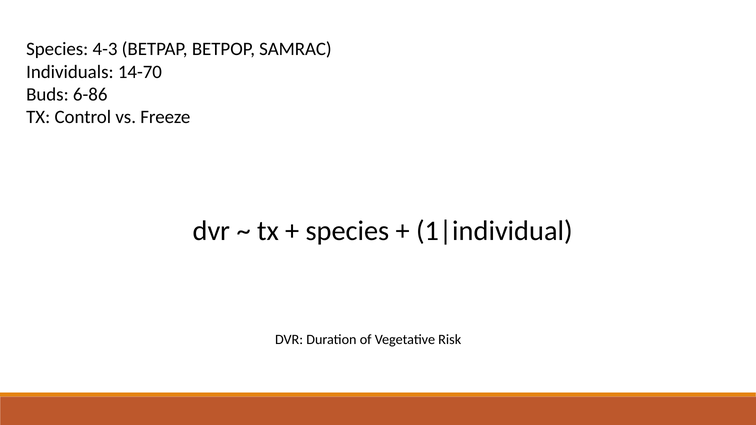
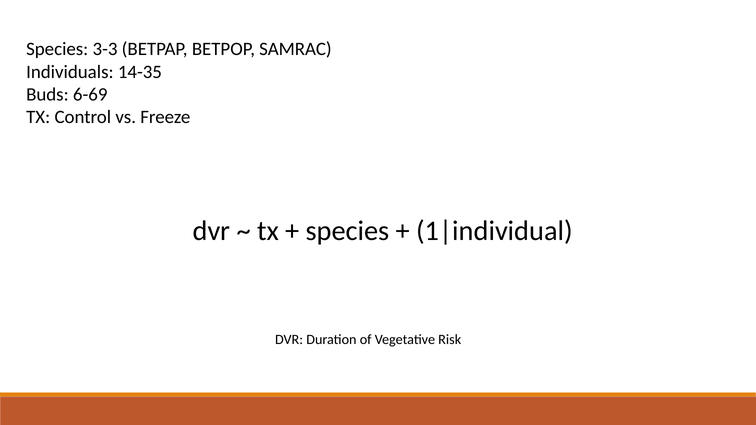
4-3: 4-3 -> 3-3 (105, 49)
14-70: 14-70 -> 14-35 (140, 72)
6-86: 6-86 -> 6-69 (90, 95)
